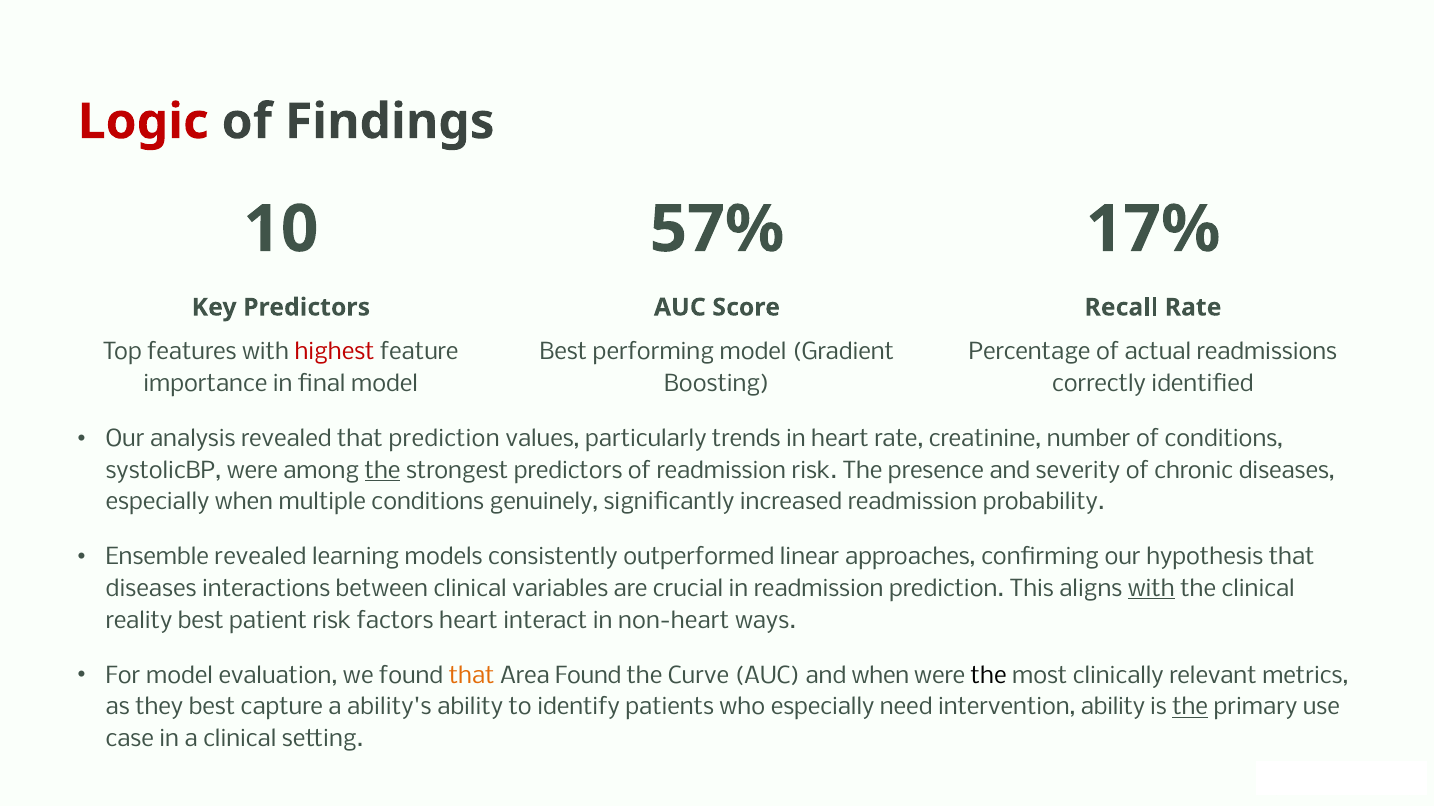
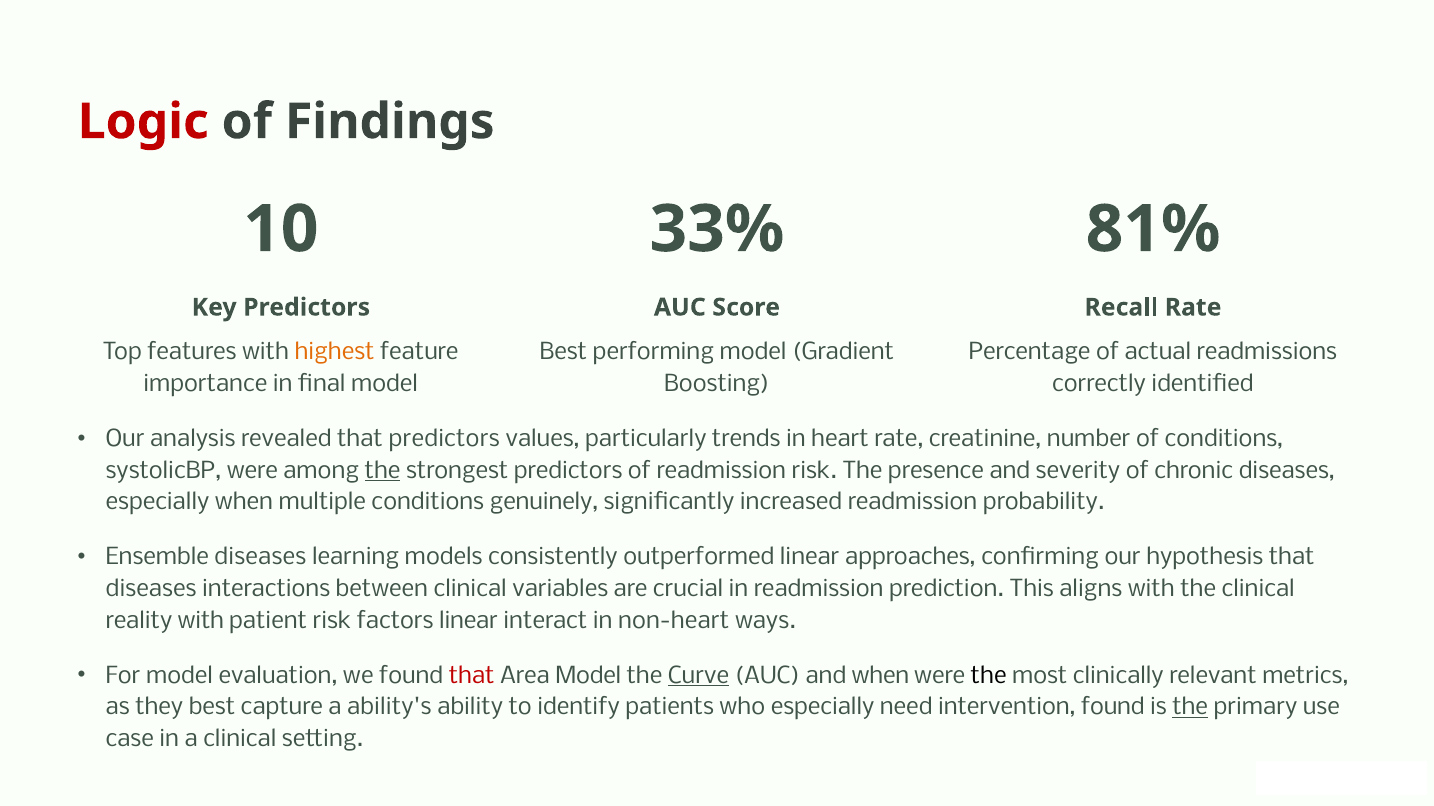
57%: 57% -> 33% (717, 230)
17%: 17% -> 81% (1153, 230)
highest colour: red -> orange (335, 353)
that prediction: prediction -> predictors (444, 439)
Ensemble revealed: revealed -> diseases (260, 558)
with underline: present -> none (1151, 590)
reality best: best -> with (201, 621)
factors heart: heart -> linear (469, 621)
that colour: orange -> red (472, 676)
Area Found: Found -> Model (588, 676)
Curve underline: none -> present (698, 676)
intervention ability: ability -> found (1113, 708)
